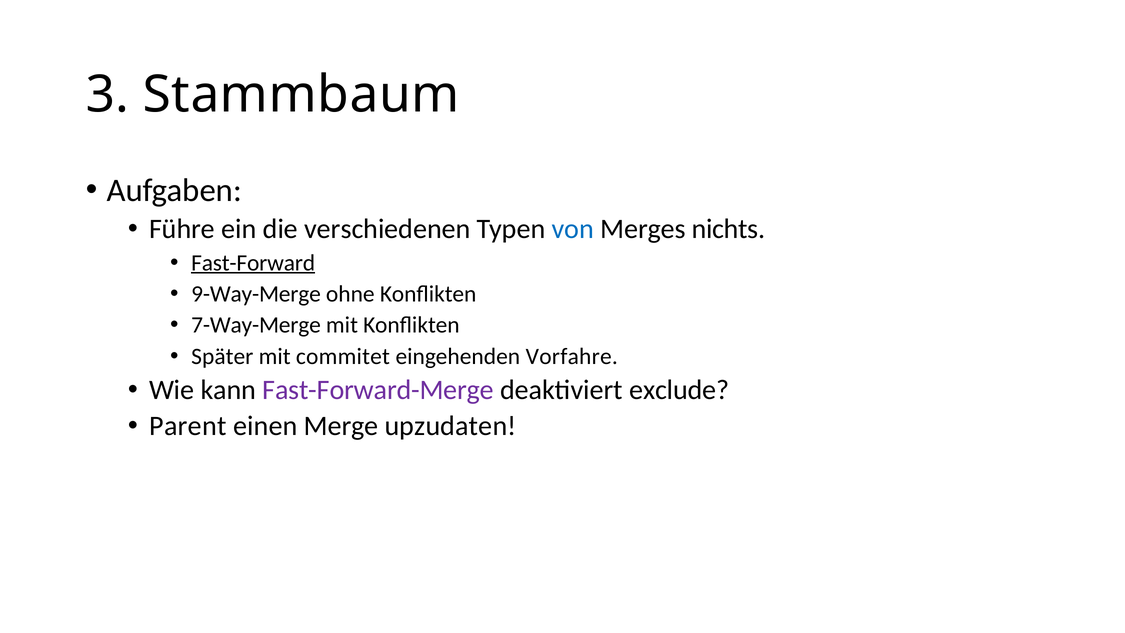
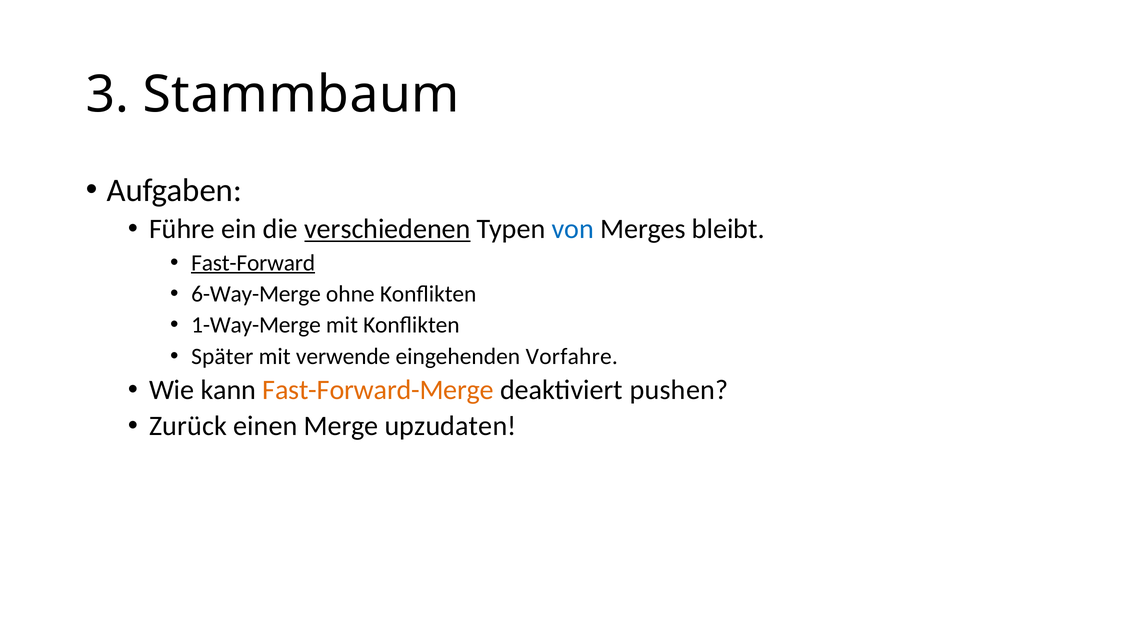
verschiedenen underline: none -> present (387, 229)
nichts: nichts -> bleibt (728, 229)
9-Way-Merge: 9-Way-Merge -> 6-Way-Merge (256, 294)
7-Way-Merge: 7-Way-Merge -> 1-Way-Merge (256, 325)
commitet: commitet -> verwende (343, 356)
Fast-Forward-Merge colour: purple -> orange (378, 390)
exclude: exclude -> pushen (679, 390)
Parent: Parent -> Zurück (188, 426)
